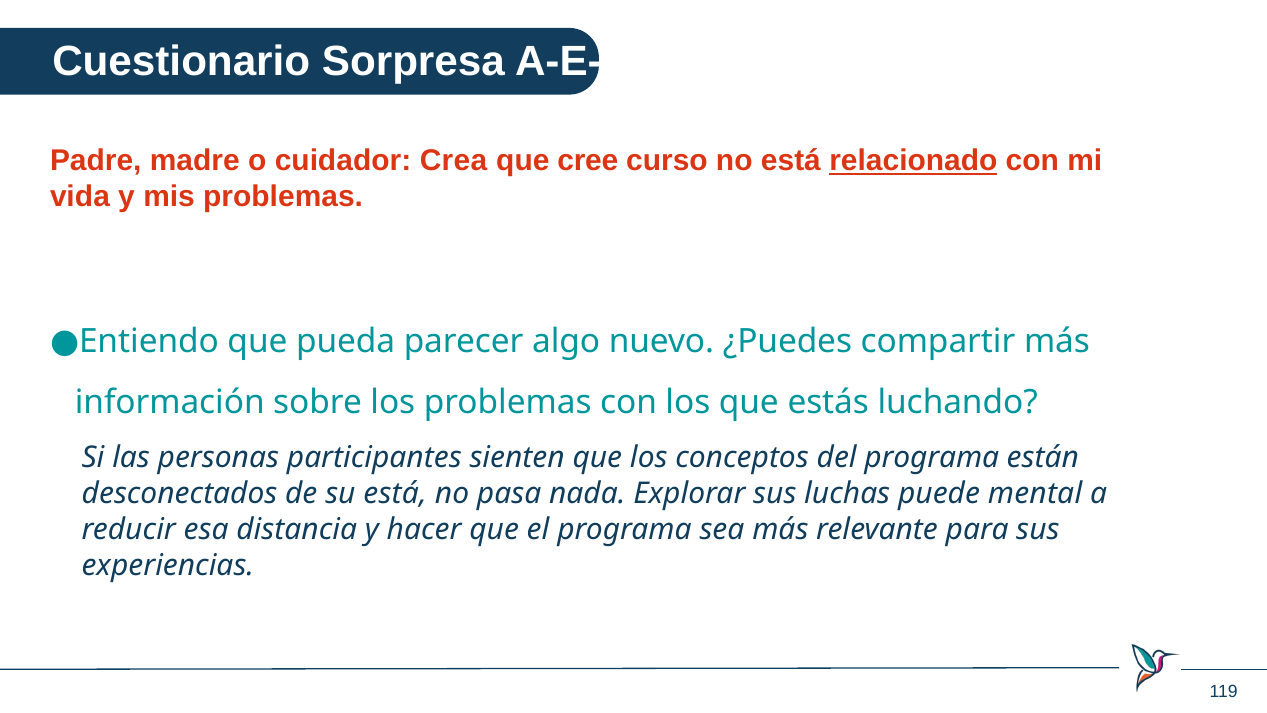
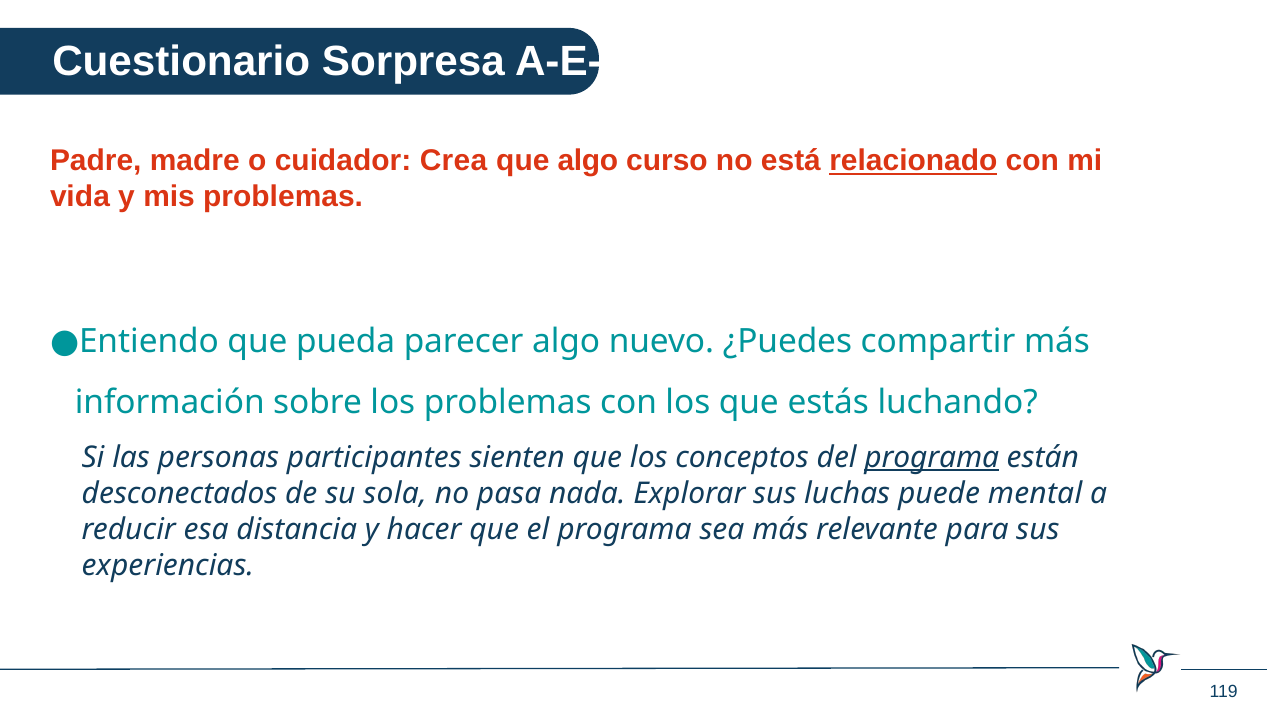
que cree: cree -> algo (588, 161)
programa underline: none -> present (932, 457)
su está: está -> sola (395, 493)
